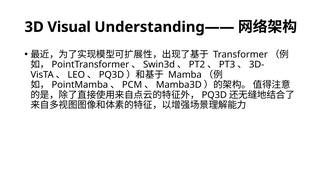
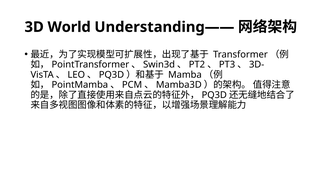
Visual: Visual -> World (69, 27)
